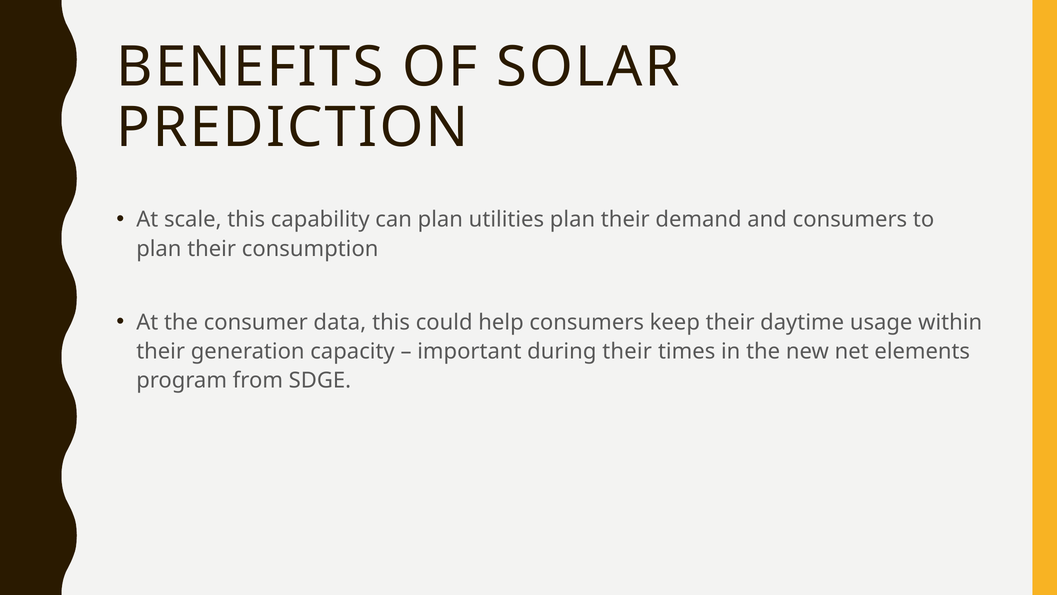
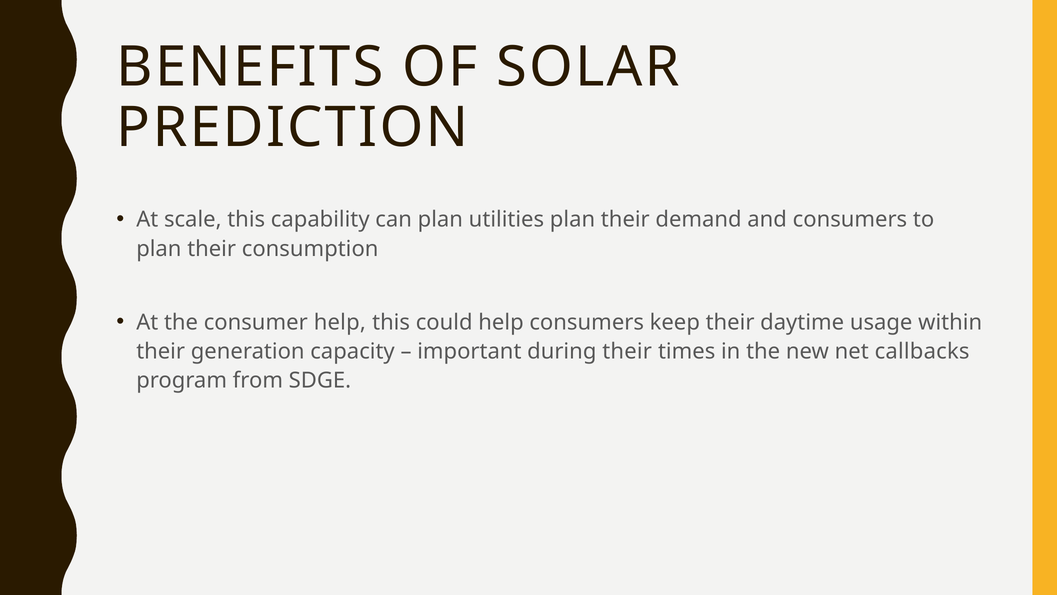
consumer data: data -> help (340, 322)
elements: elements -> callbacks (922, 351)
